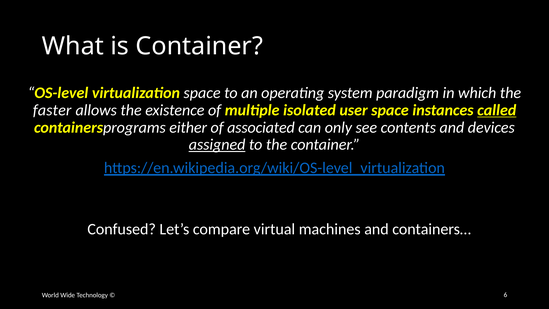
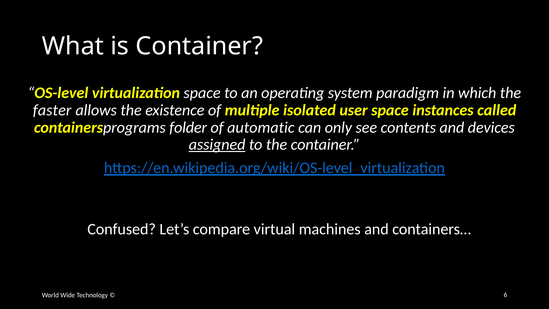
called underline: present -> none (497, 110)
either: either -> folder (188, 127)
associated: associated -> automatic (261, 127)
